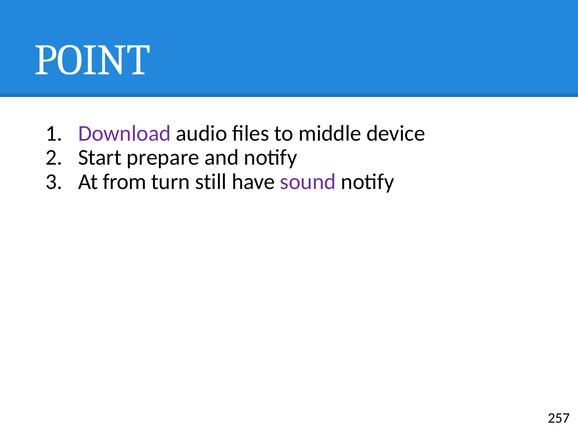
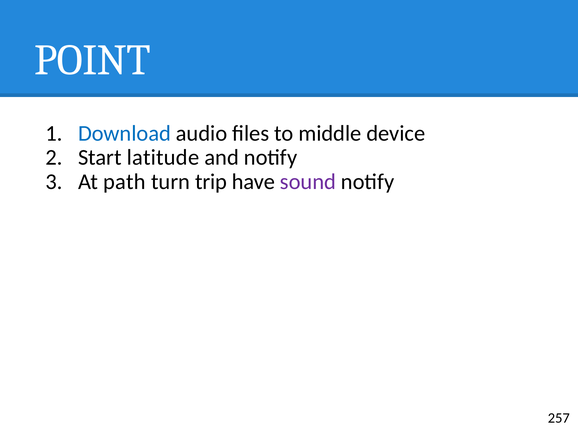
Download colour: purple -> blue (124, 133)
prepare: prepare -> latitude (163, 157)
from: from -> path (124, 182)
still: still -> trip (211, 182)
